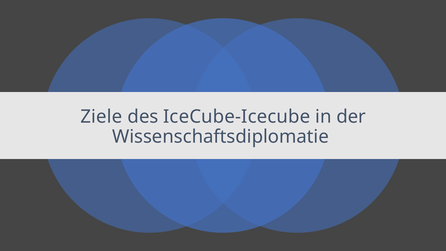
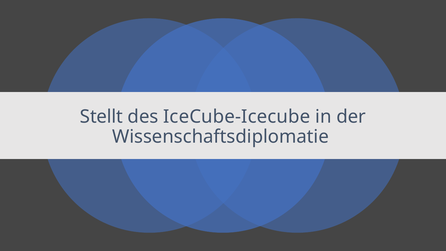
Ziele: Ziele -> Stellt (101, 117)
